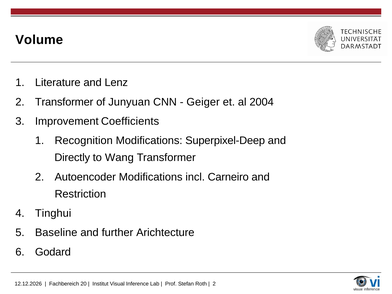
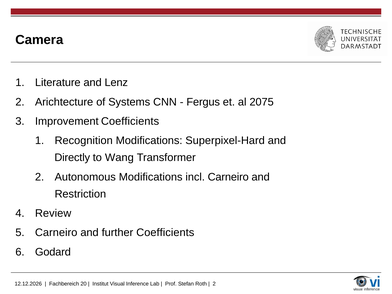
Volume: Volume -> Camera (39, 40)
Transformer: Transformer -> Arichtecture (64, 102)
Junyuan: Junyuan -> Systems (129, 102)
Geiger: Geiger -> Fergus (203, 102)
2004: 2004 -> 2075 (262, 102)
Superpixel-Deep: Superpixel-Deep -> Superpixel-Hard (225, 141)
Autoencoder: Autoencoder -> Autonomous (85, 177)
Tinghui: Tinghui -> Review (53, 213)
Baseline: Baseline -> Carneiro (56, 233)
further Arichtecture: Arichtecture -> Coefficients (165, 233)
